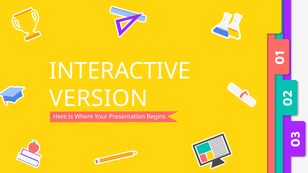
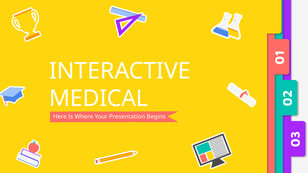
VERSION: VERSION -> MEDICAL (99, 99)
